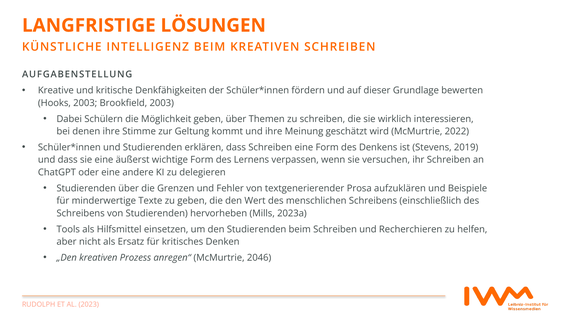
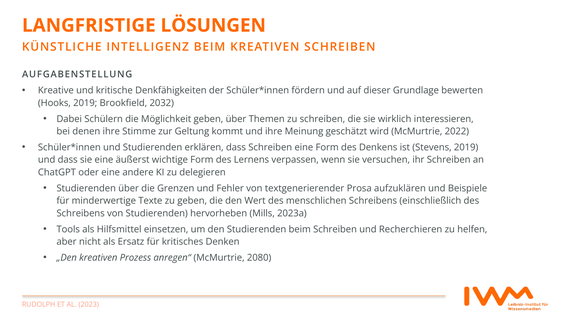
Hooks 2003: 2003 -> 2019 (85, 103)
Brookfield 2003: 2003 -> 2032 (162, 103)
2046: 2046 -> 2080 (259, 257)
